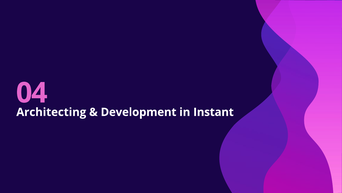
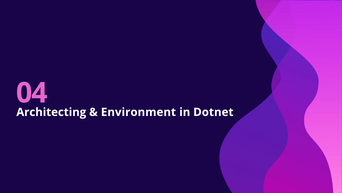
Development: Development -> Environment (138, 112)
Instant: Instant -> Dotnet (213, 112)
